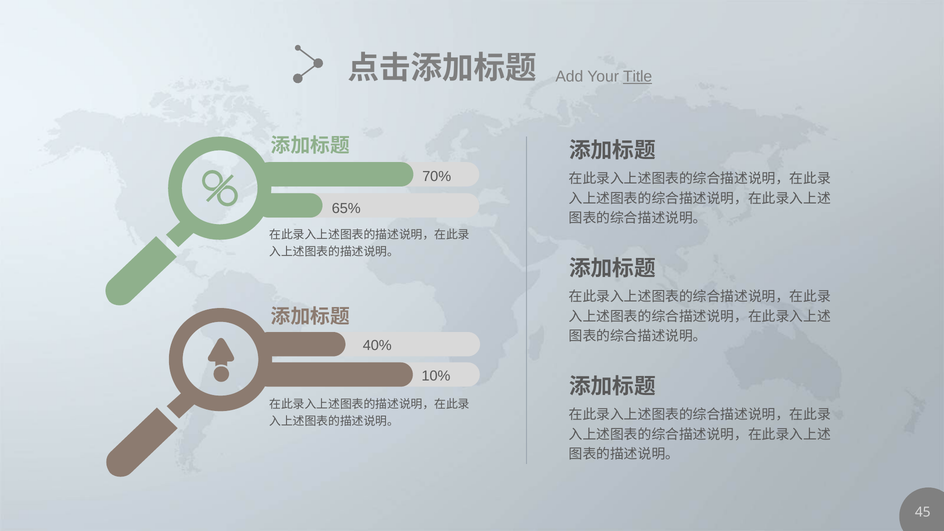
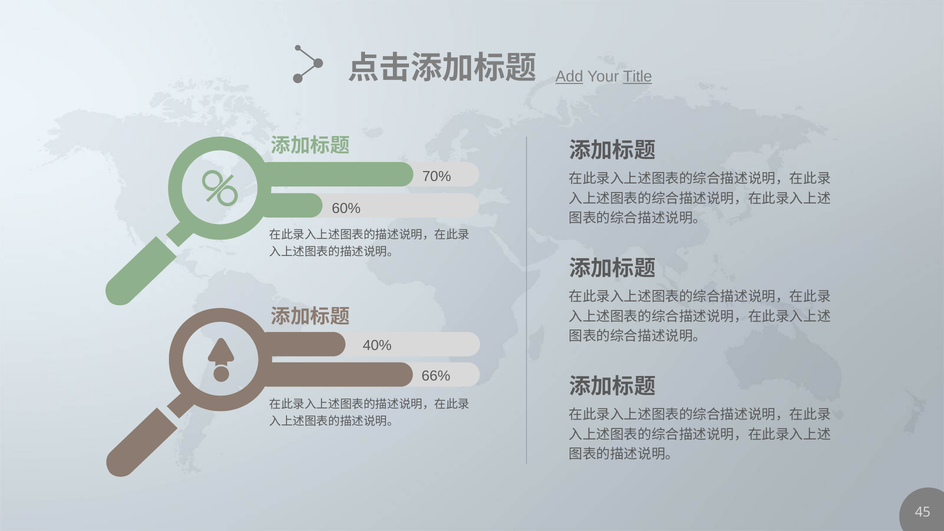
Add underline: none -> present (569, 77)
65%: 65% -> 60% (346, 209)
10%: 10% -> 66% (436, 376)
